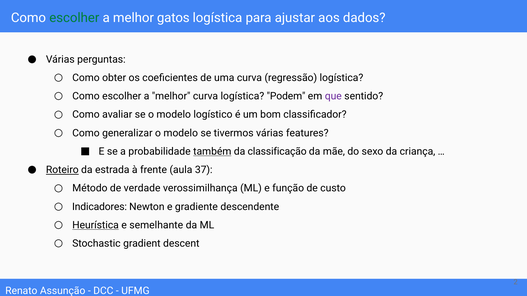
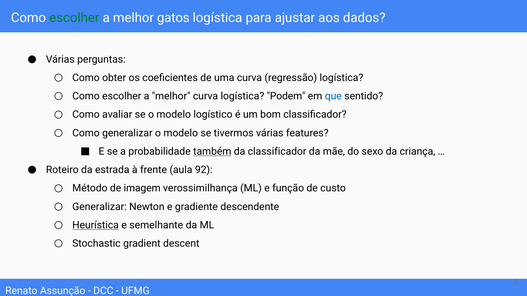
que colour: purple -> blue (333, 96)
da classificação: classificação -> classificador (277, 152)
Roteiro underline: present -> none (62, 170)
37: 37 -> 92 (204, 170)
verdade: verdade -> imagem (142, 189)
Indicadores: Indicadores -> Generalizar (99, 207)
